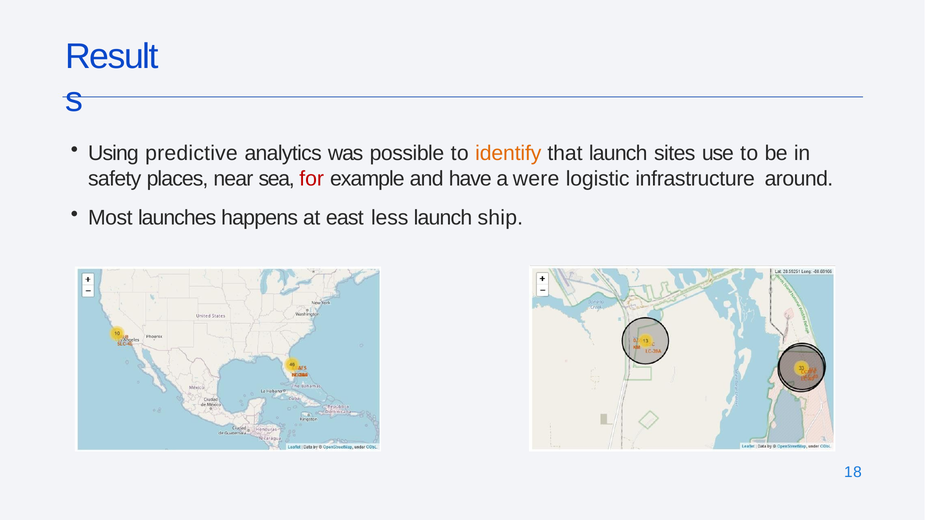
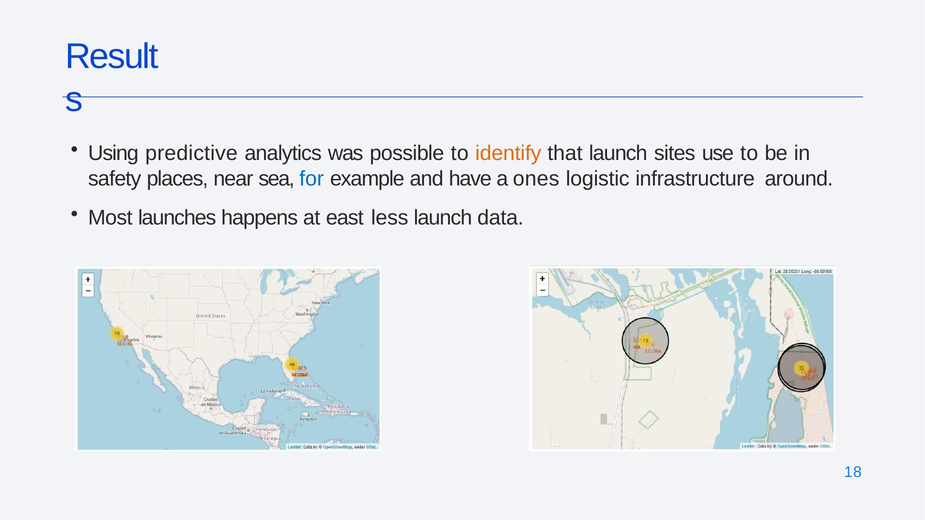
for colour: red -> blue (312, 179)
were: were -> ones (536, 179)
ship: ship -> data (501, 218)
